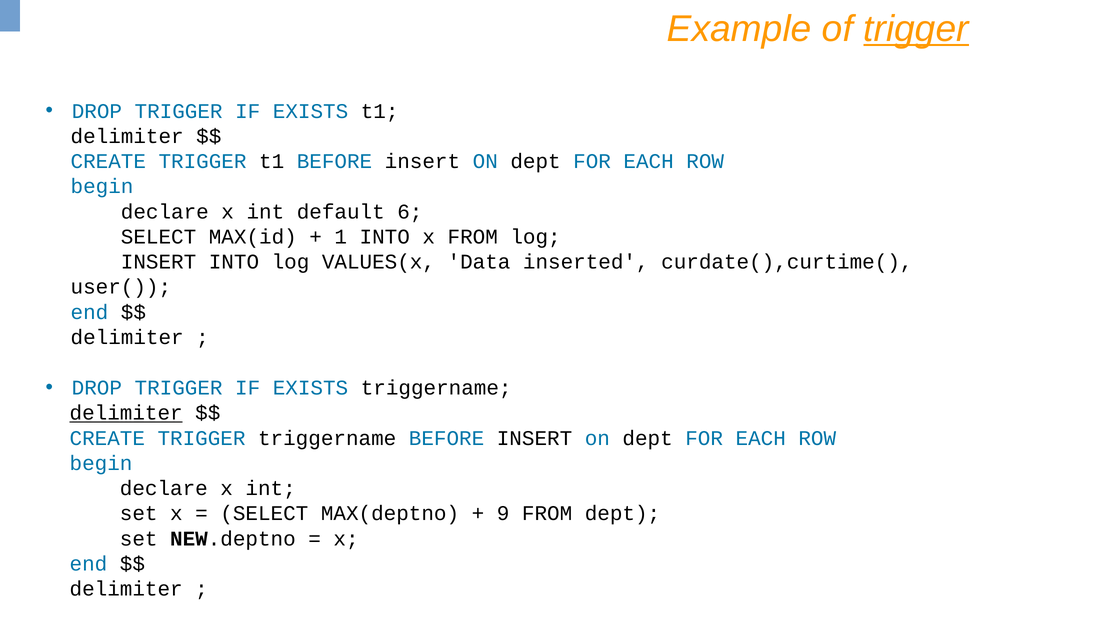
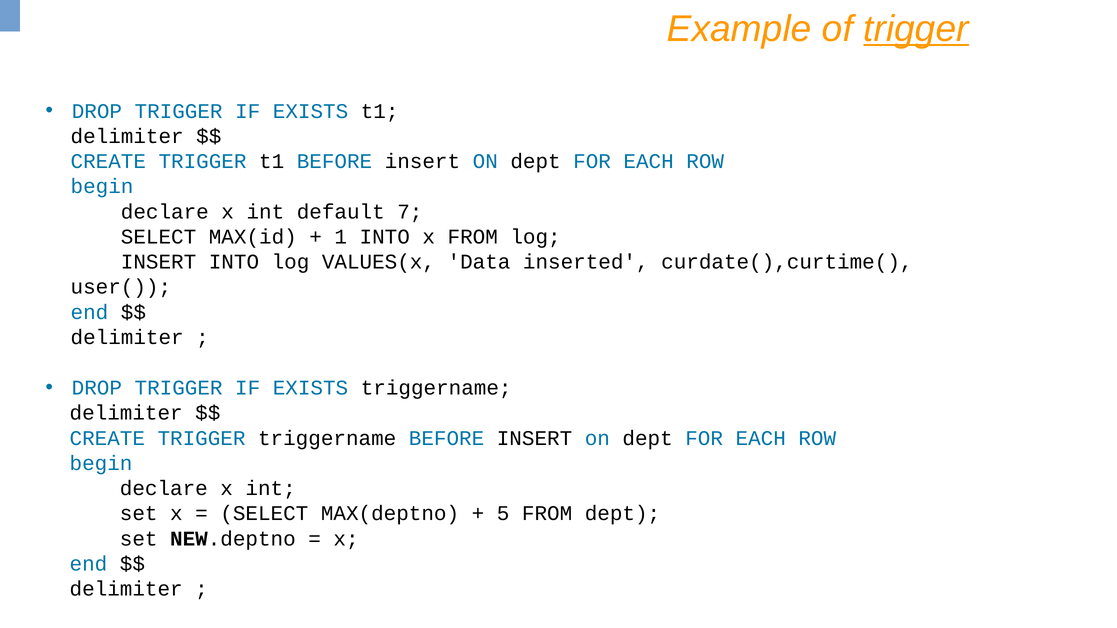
6: 6 -> 7 (410, 212)
delimiter underline: present -> none (126, 413)
9: 9 -> 5 (503, 514)
